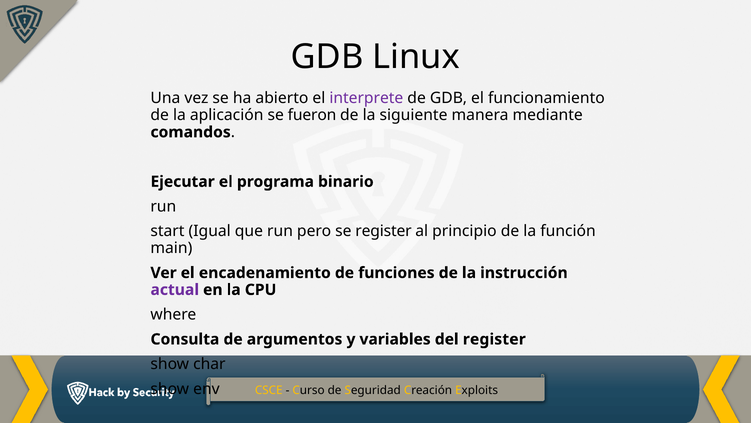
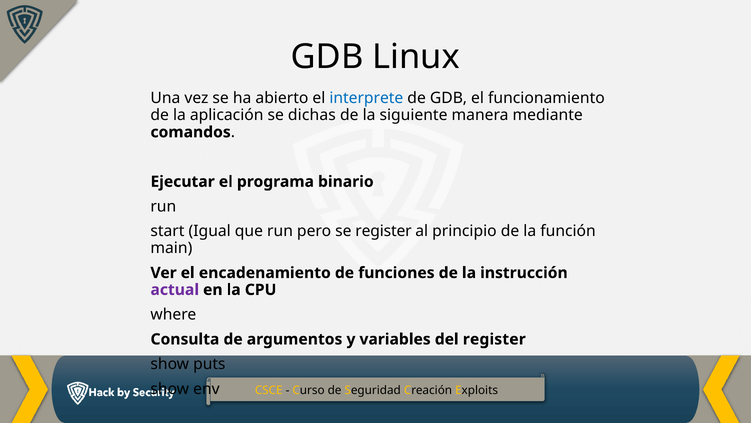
interprete colour: purple -> blue (366, 98)
fueron: fueron -> dichas (312, 115)
char: char -> puts (209, 364)
